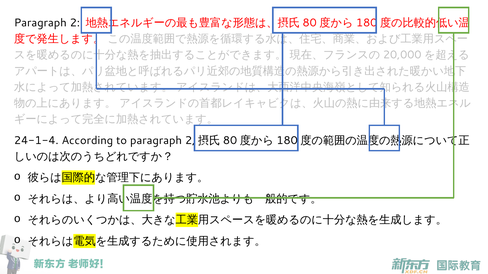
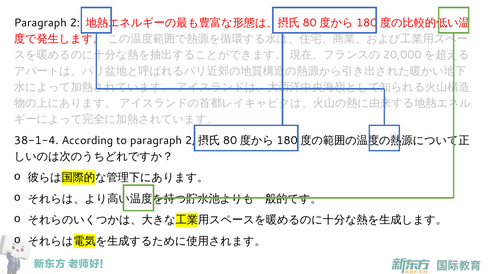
24-1-4: 24-1-4 -> 38-1-4 (36, 141)
